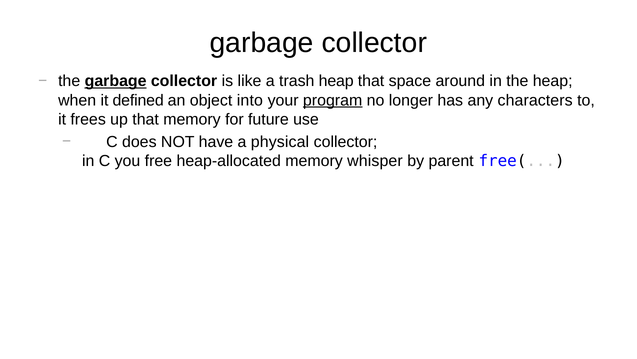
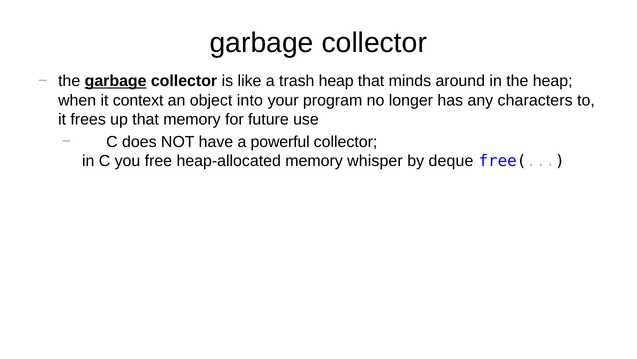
space: space -> minds (410, 81)
defined: defined -> context (138, 100)
program underline: present -> none (333, 100)
physical: physical -> powerful (280, 141)
parent: parent -> deque (451, 161)
